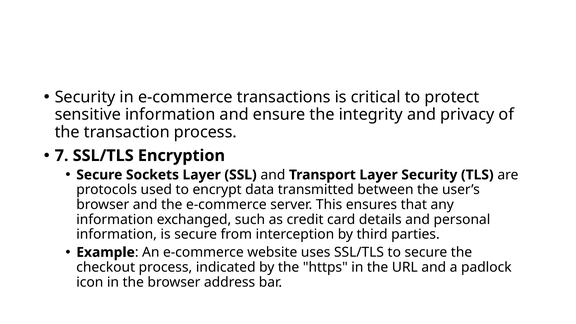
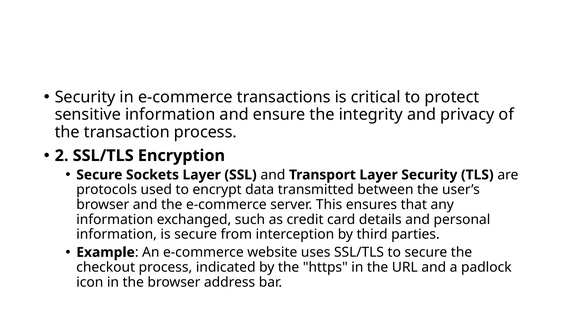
7: 7 -> 2 (62, 156)
